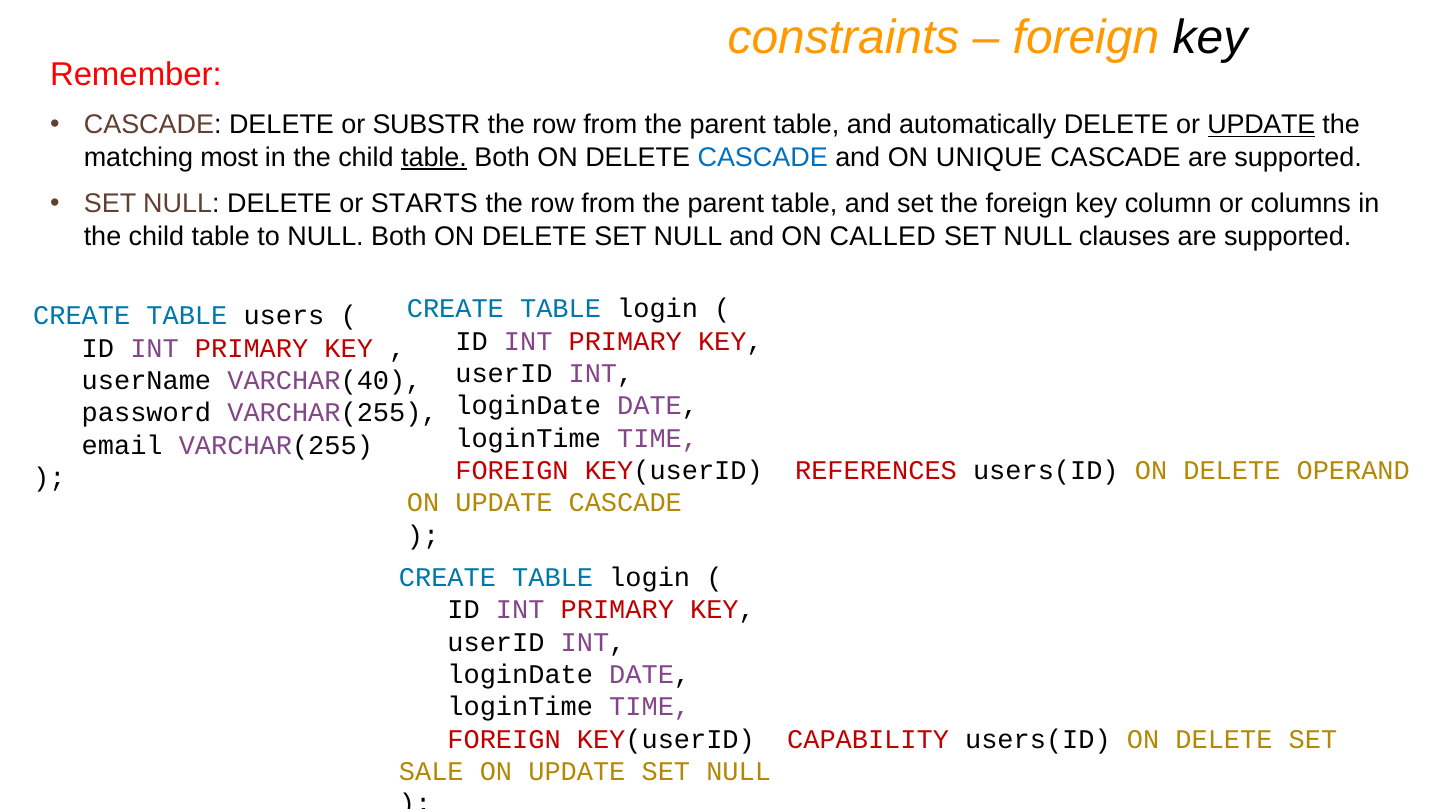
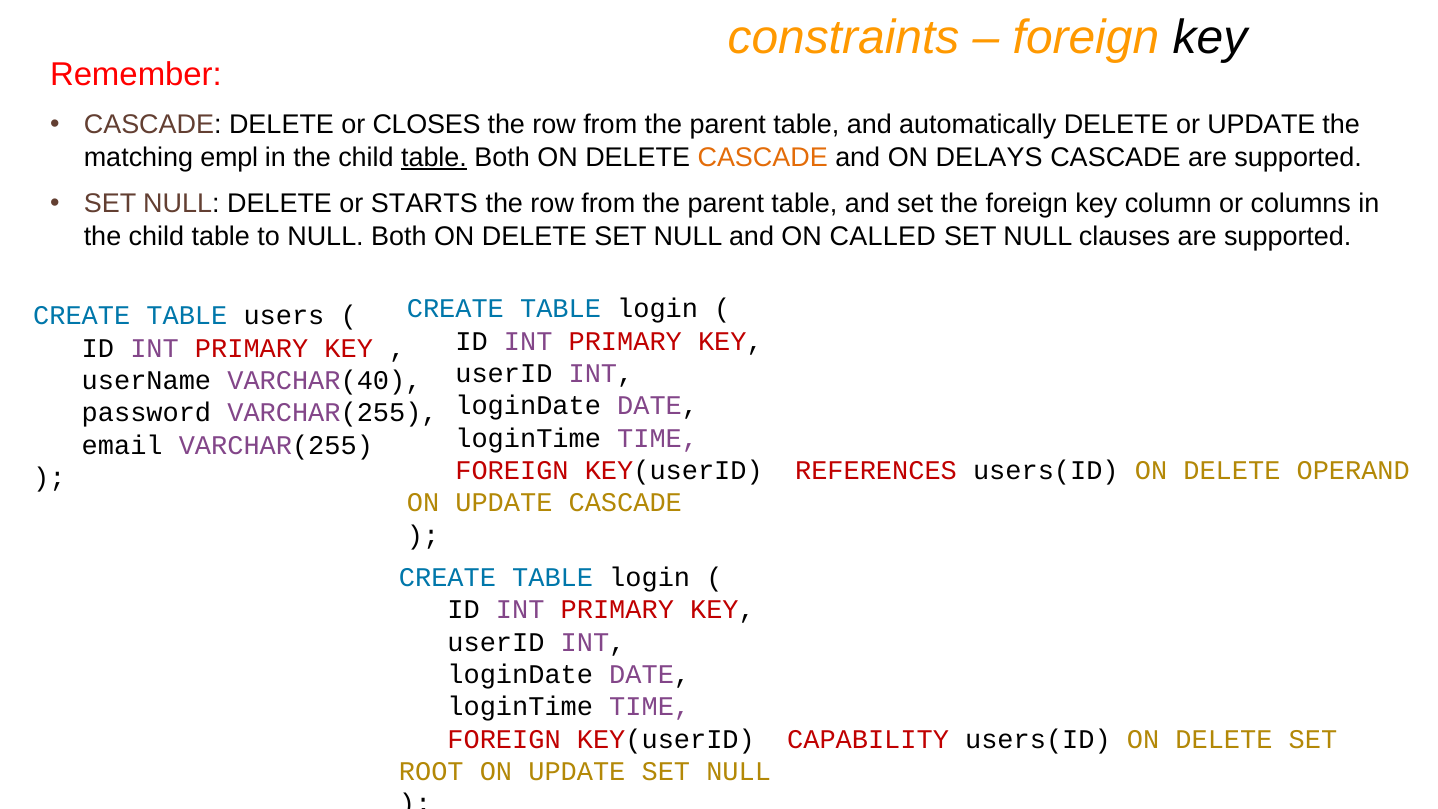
SUBSTR: SUBSTR -> CLOSES (426, 125)
UPDATE underline: present -> none (1261, 125)
most: most -> empl (229, 157)
CASCADE colour: blue -> orange (763, 157)
UNIQUE: UNIQUE -> DELAYS (989, 157)
SALE: SALE -> ROOT (431, 771)
